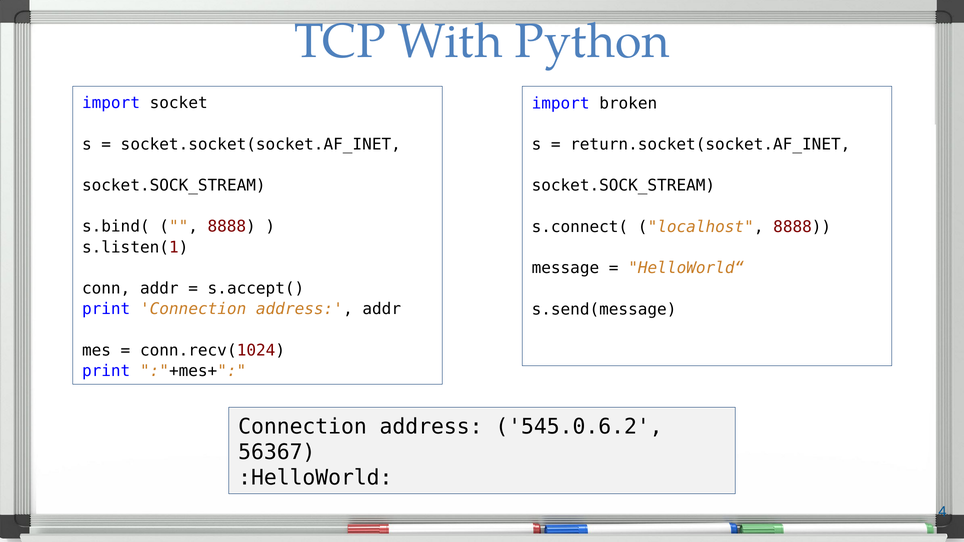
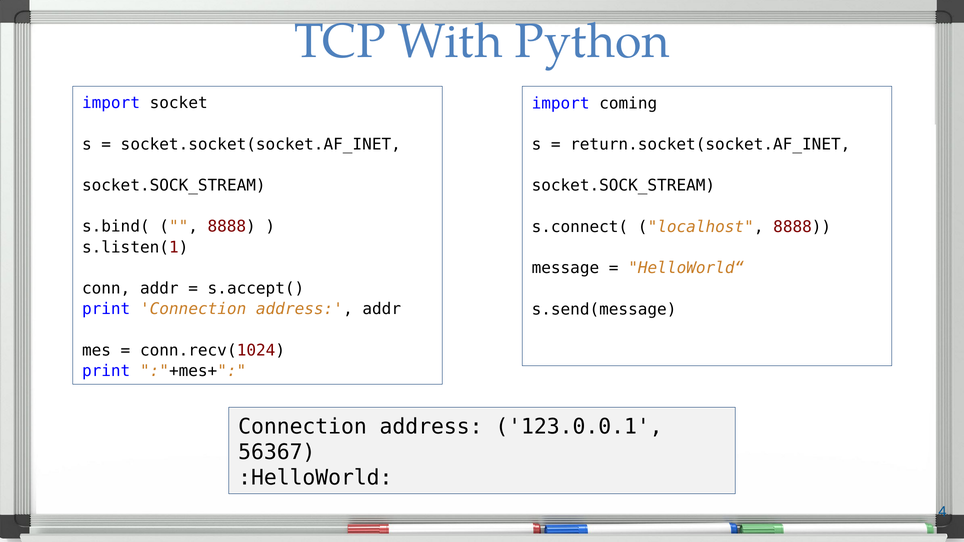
broken: broken -> coming (628, 103)
545.0.6.2: 545.0.6.2 -> 123.0.0.1 (579, 427)
